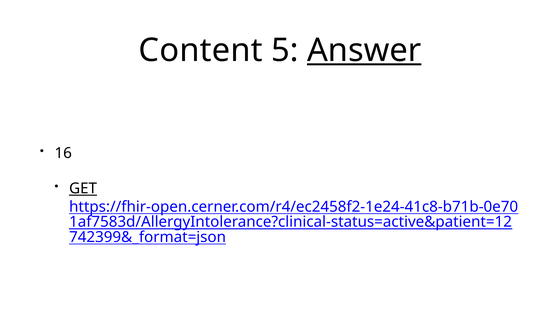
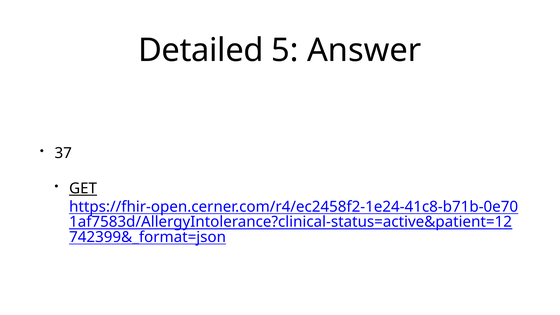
Content: Content -> Detailed (201, 50)
Answer underline: present -> none (364, 50)
16: 16 -> 37 (63, 153)
